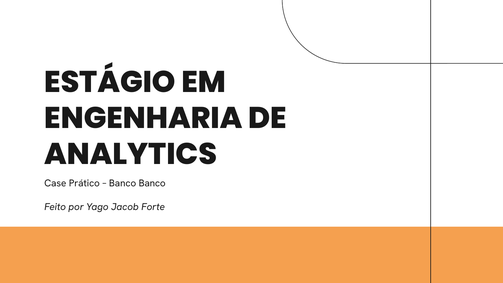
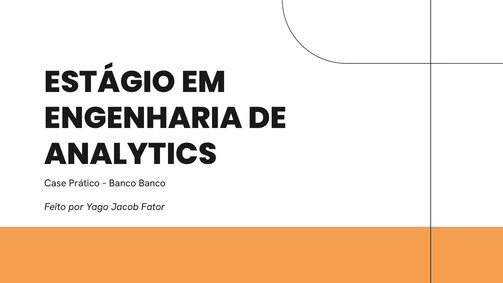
Forte: Forte -> Fator (153, 207)
